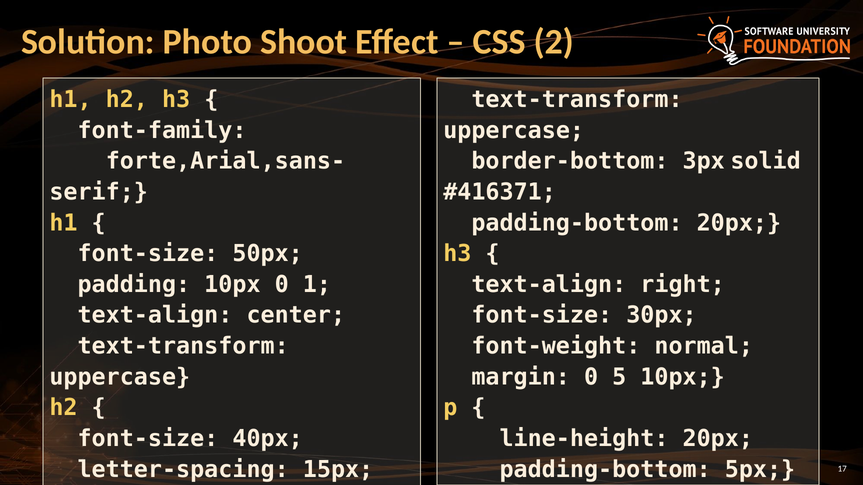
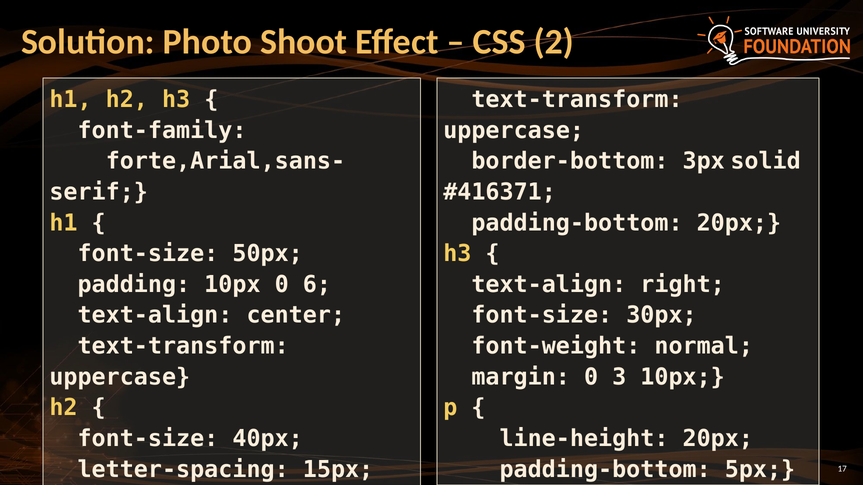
1: 1 -> 6 (317, 285)
5: 5 -> 3 (619, 377)
